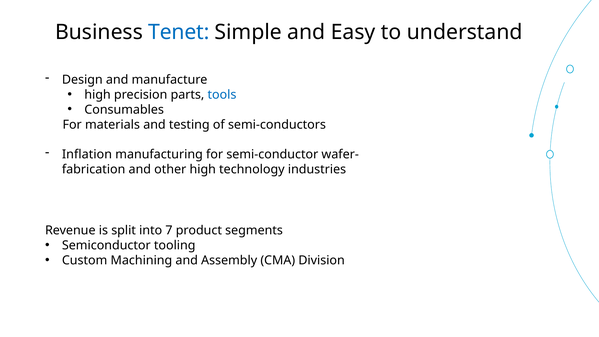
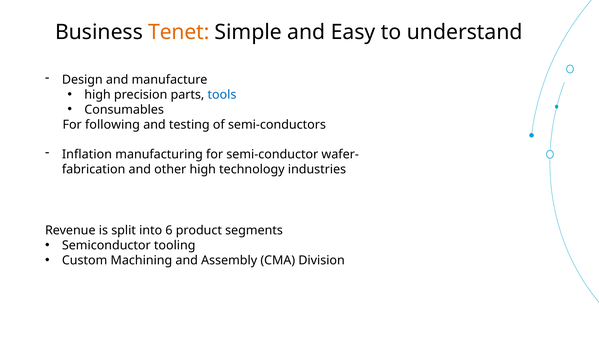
Tenet colour: blue -> orange (179, 32)
materials: materials -> following (112, 125)
7: 7 -> 6 (169, 230)
